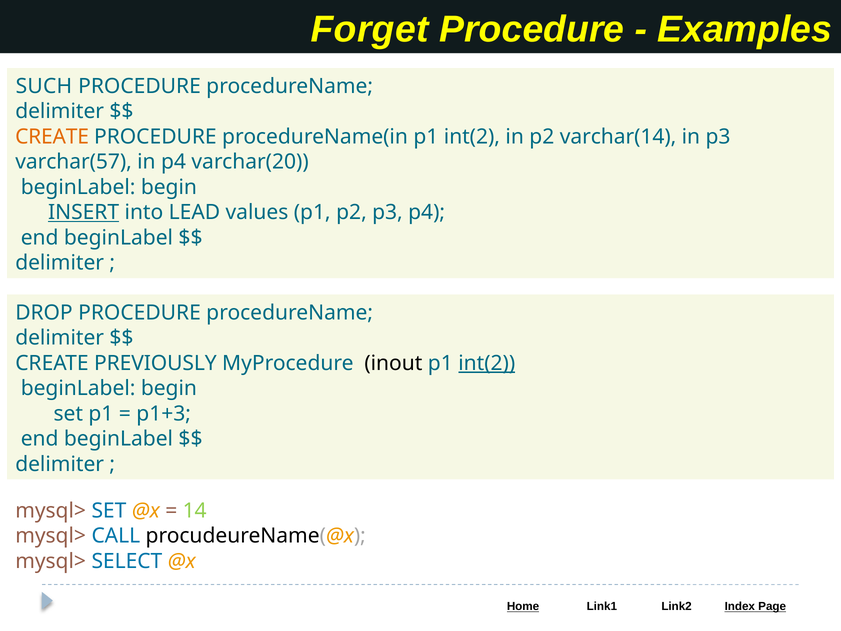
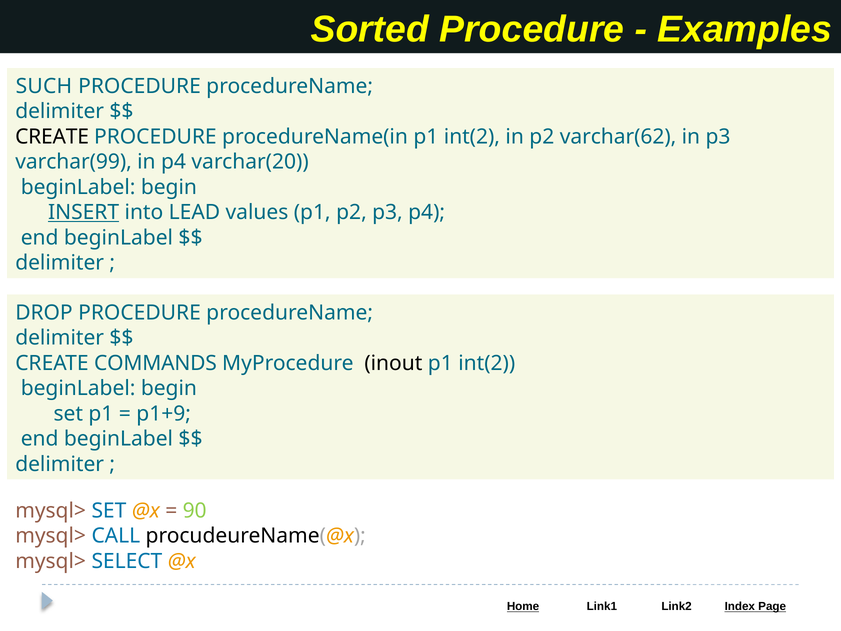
Forget: Forget -> Sorted (370, 29)
CREATE colour: orange -> black (52, 137)
varchar(14: varchar(14 -> varchar(62 (618, 137)
varchar(57: varchar(57 -> varchar(99 (74, 162)
PREVIOUSLY: PREVIOUSLY -> COMMANDS (155, 363)
int(2 underline: present -> none (487, 363)
p1+3: p1+3 -> p1+9 (164, 413)
14: 14 -> 90 (195, 511)
